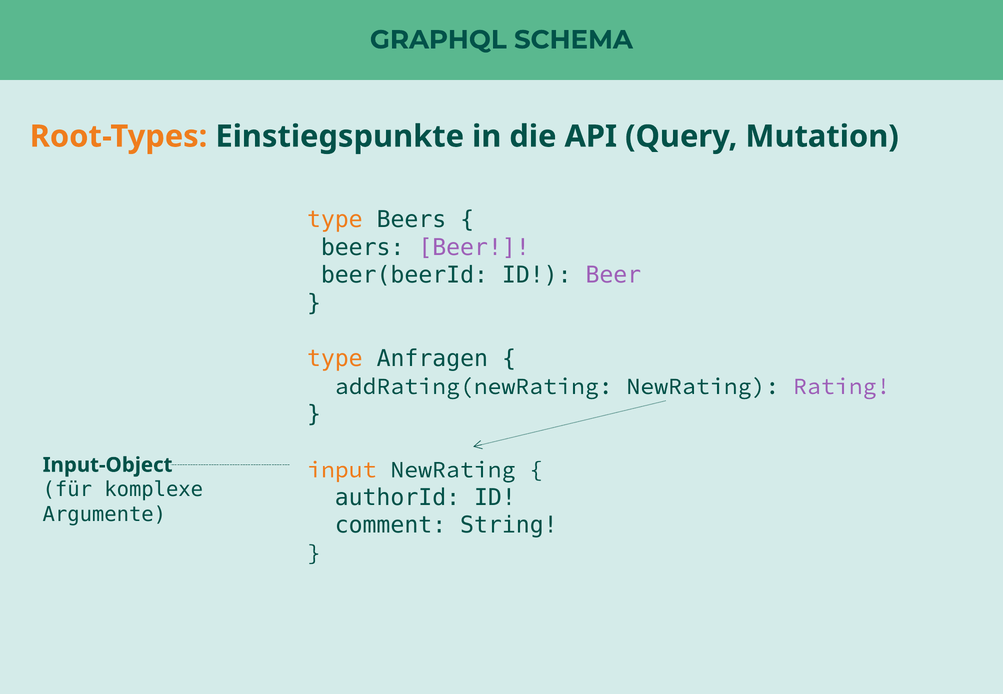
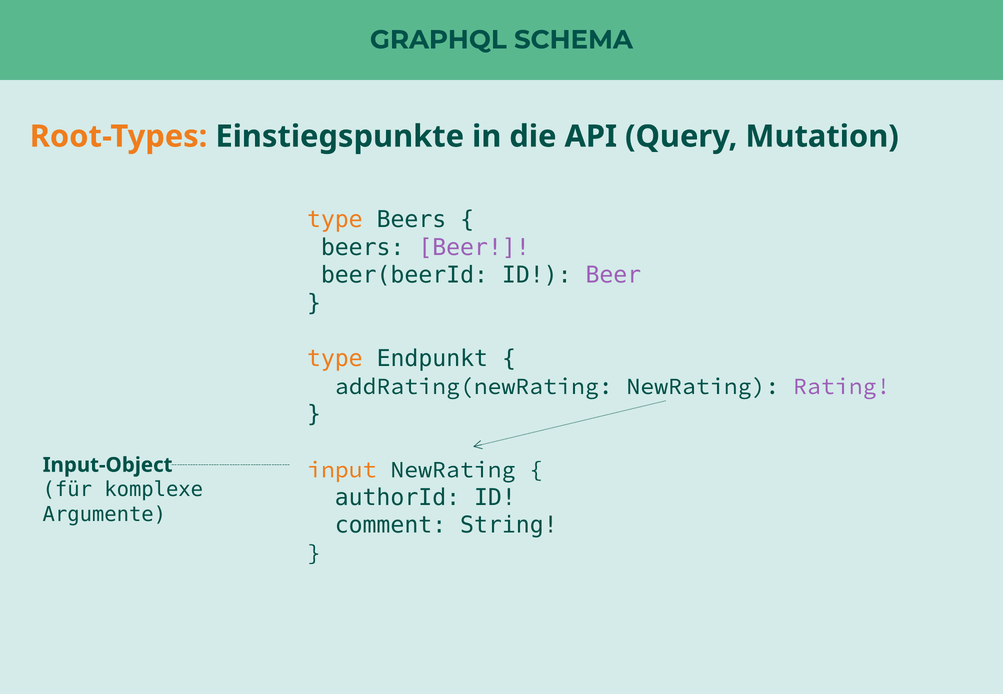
Anfragen: Anfragen -> Endpunkt (432, 359)
